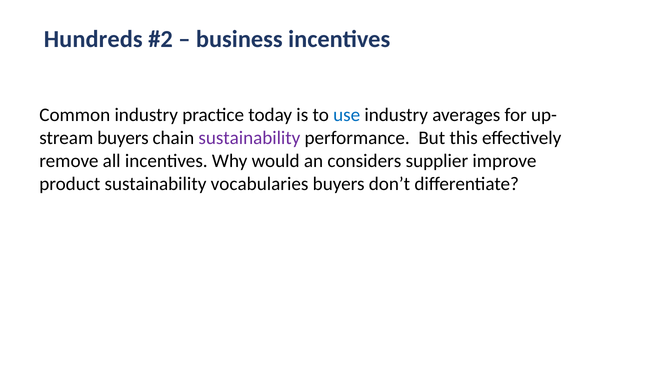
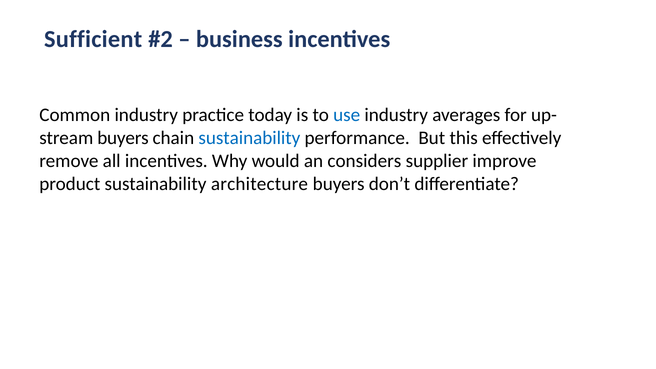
Hundreds: Hundreds -> Sufficient (93, 39)
sustainability colour: purple -> blue (249, 138)
vocabularies: vocabularies -> architecture (259, 184)
